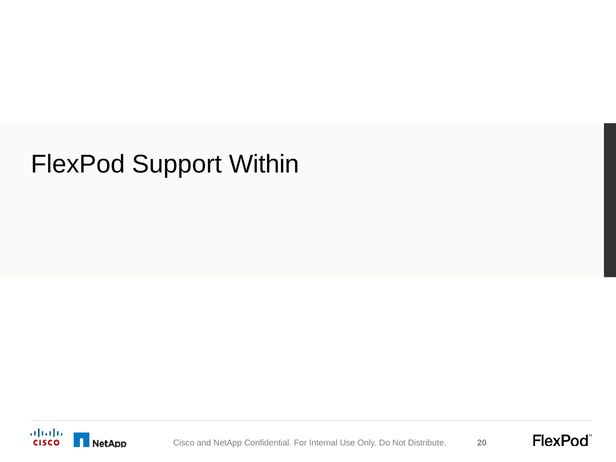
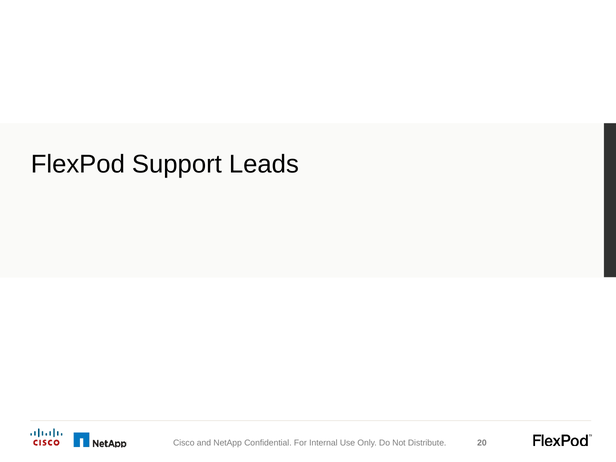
Within: Within -> Leads (264, 164)
